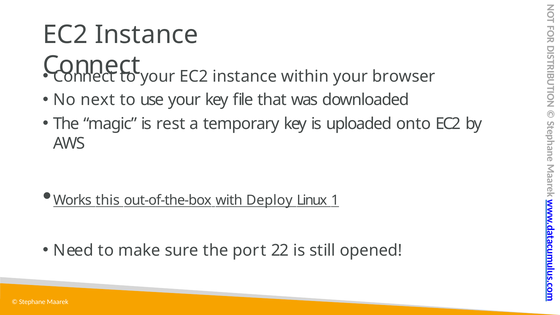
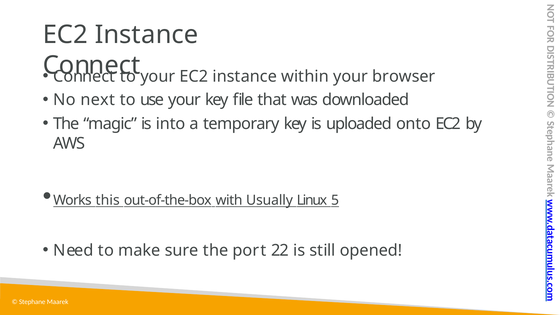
rest: rest -> into (171, 124)
Deploy: Deploy -> Usually (269, 200)
1: 1 -> 5 (335, 200)
